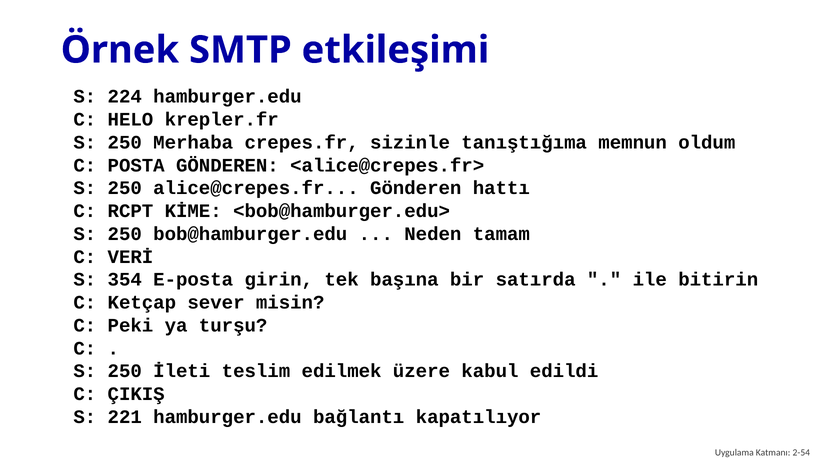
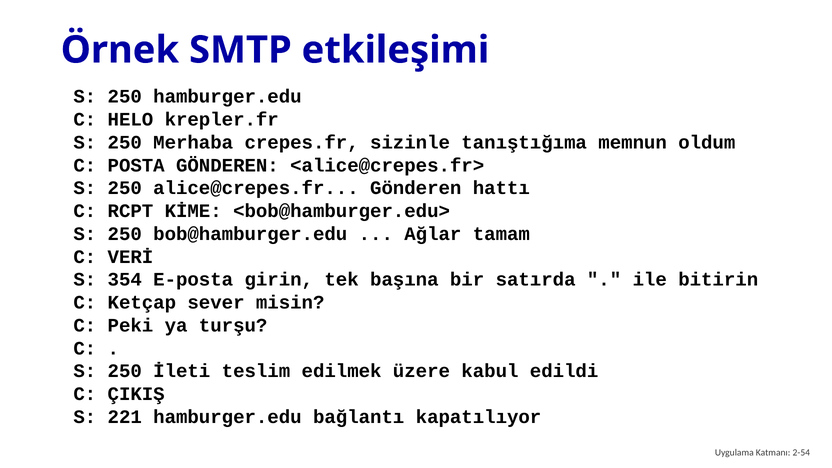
224: 224 -> 250 (125, 97)
Neden: Neden -> Ağlar (433, 234)
